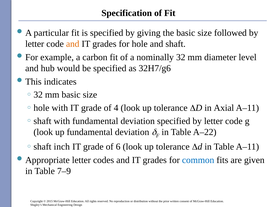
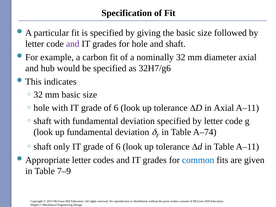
and colour: orange -> purple (73, 44)
diameter level: level -> axial (248, 57)
4: 4 -> 6 (116, 108)
A–22: A–22 -> A–74 (205, 132)
inch: inch -> only (62, 147)
